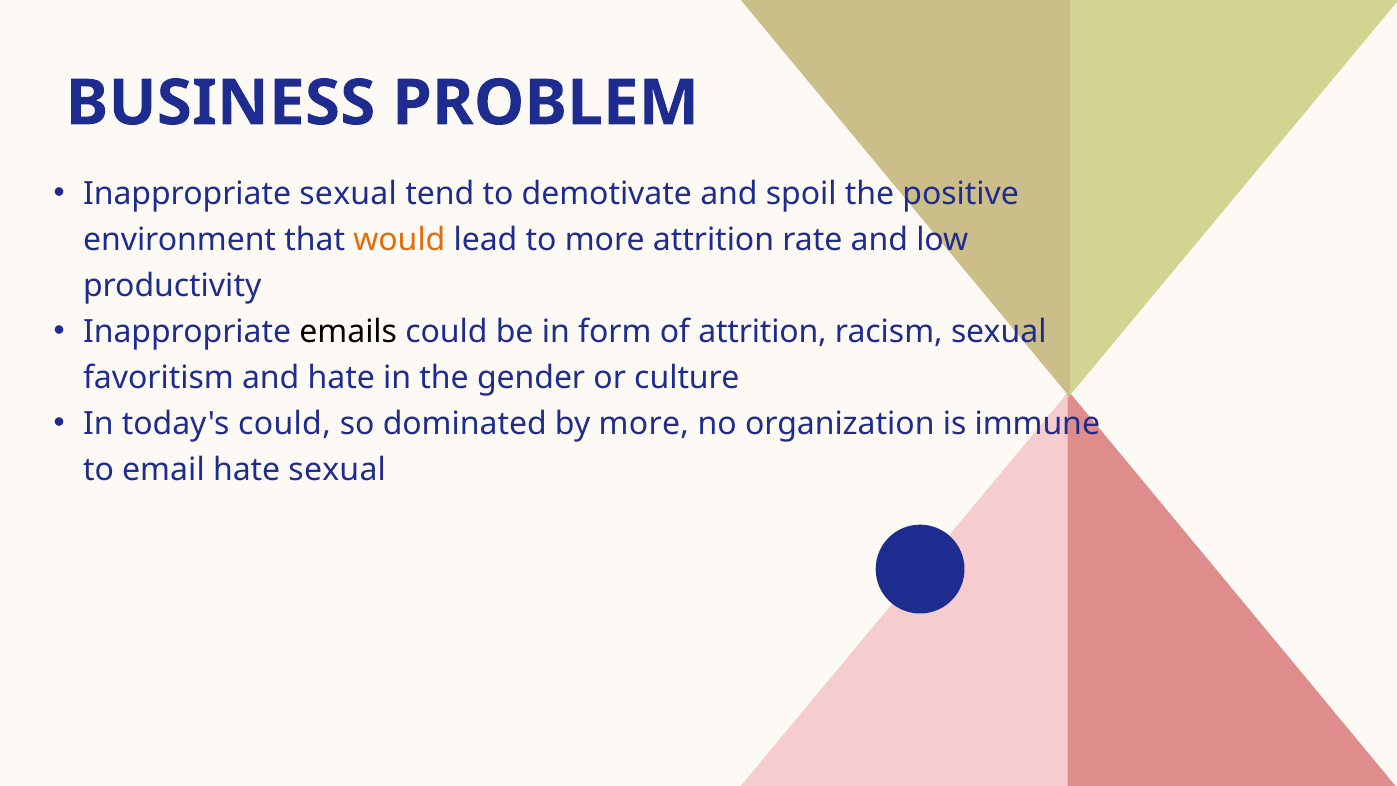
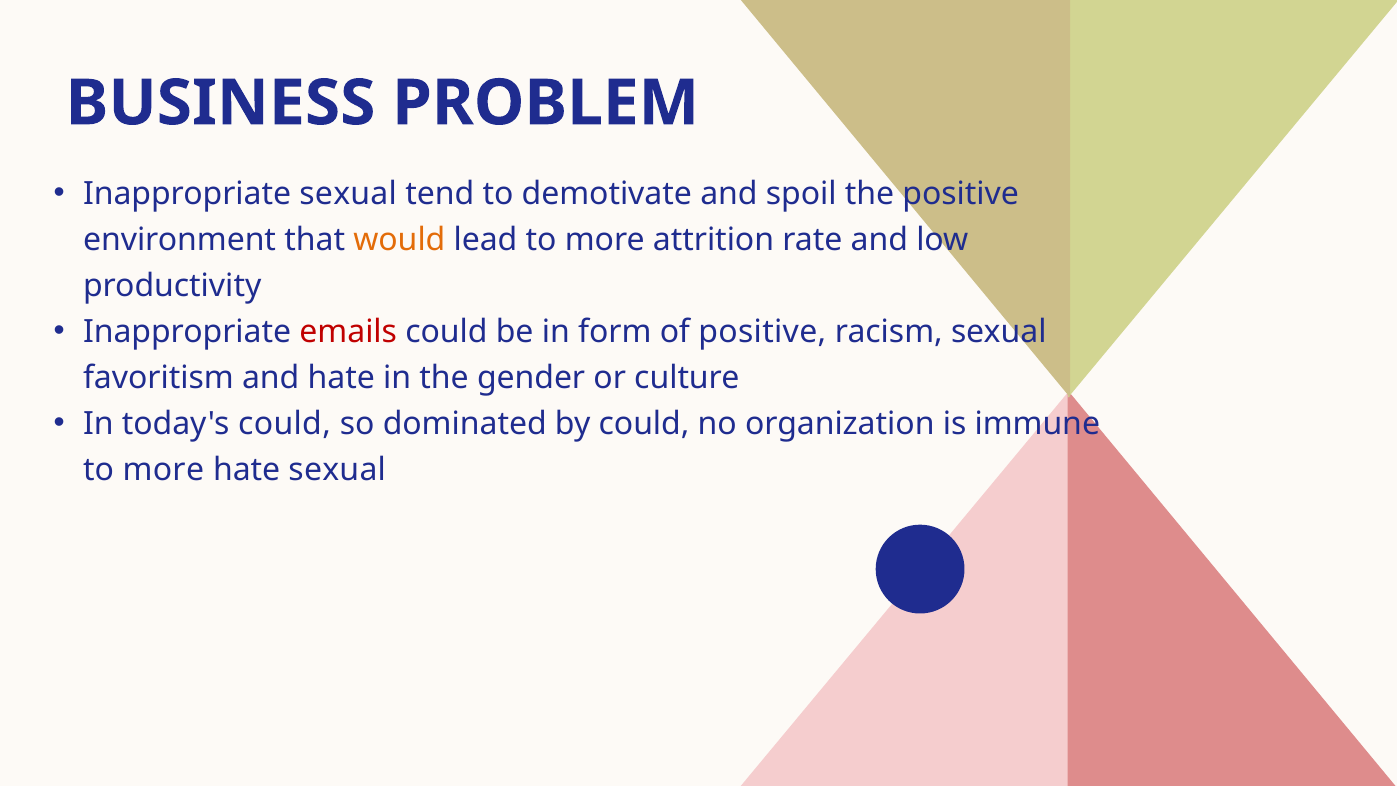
emails colour: black -> red (348, 332)
of attrition: attrition -> positive (762, 332)
by more: more -> could (644, 424)
email: email -> more (163, 470)
